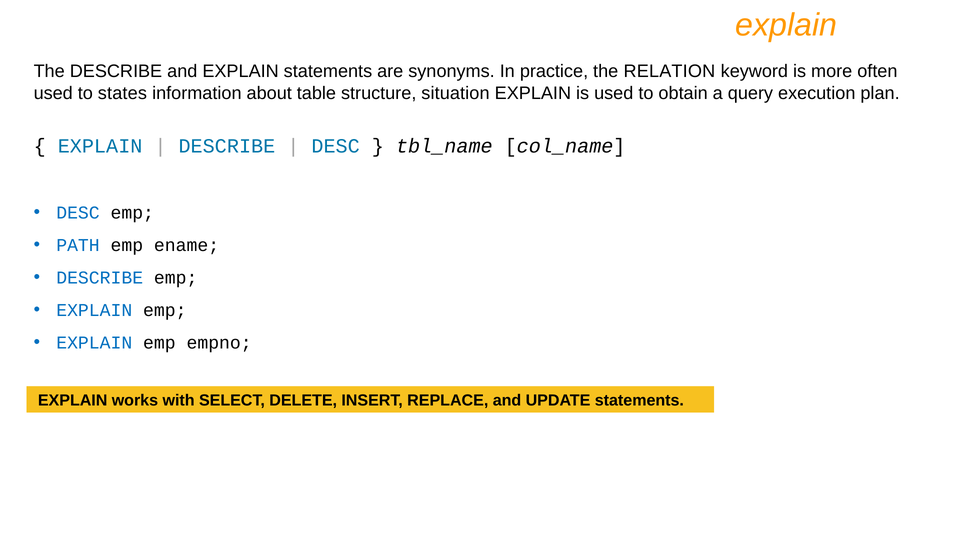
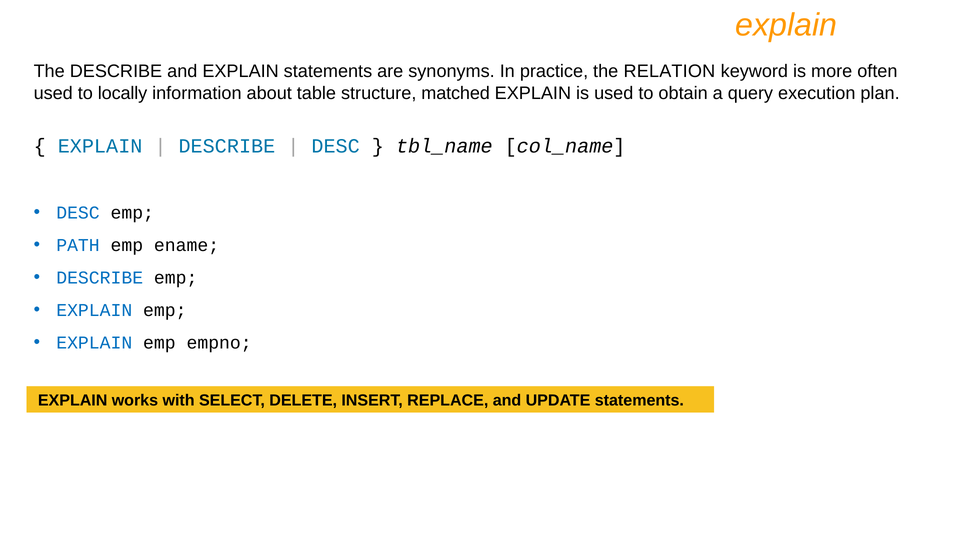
states: states -> locally (123, 93)
situation: situation -> matched (456, 93)
